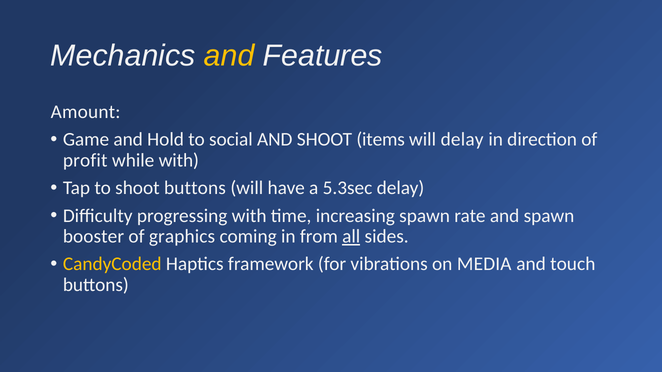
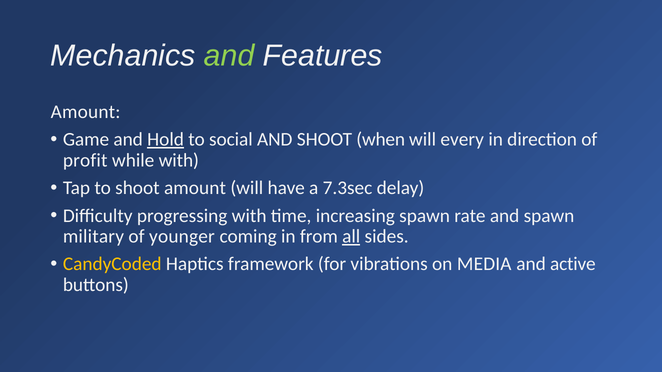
and colour: yellow -> light green (229, 56)
Hold underline: none -> present (166, 140)
items: items -> when (381, 140)
will delay: delay -> every (462, 140)
shoot buttons: buttons -> amount (195, 188)
5.3sec: 5.3sec -> 7.3sec (348, 188)
booster: booster -> military (93, 237)
graphics: graphics -> younger (182, 237)
touch: touch -> active (573, 264)
